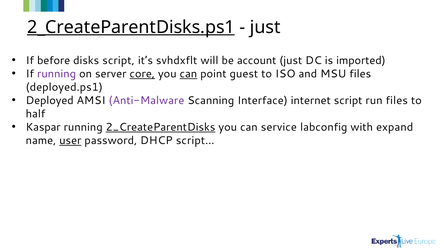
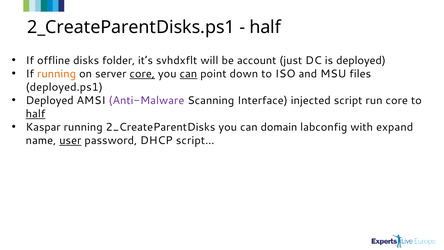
2_CreateParentDisks.ps1 underline: present -> none (131, 27)
just: just -> half (265, 27)
before: before -> offline (54, 60)
disks script: script -> folder (119, 60)
is imported: imported -> deployed (361, 60)
running colour: purple -> orange (57, 74)
guest: guest -> down (244, 74)
internet: internet -> injected (311, 100)
run files: files -> core (397, 100)
half underline: none -> present (35, 114)
2_CreateParentDisks underline: present -> none (161, 127)
service: service -> domain (279, 127)
